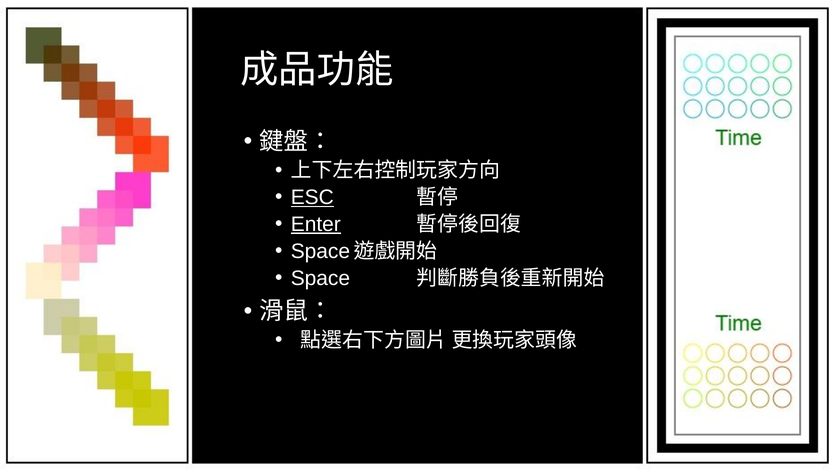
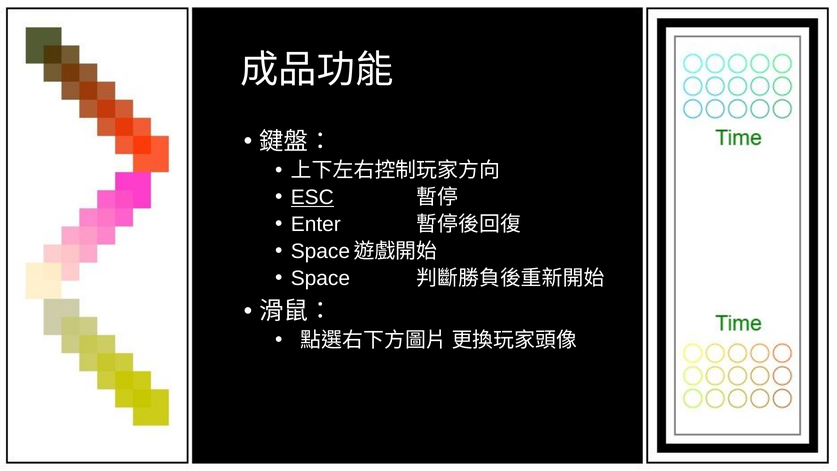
Enter underline: present -> none (316, 224)
